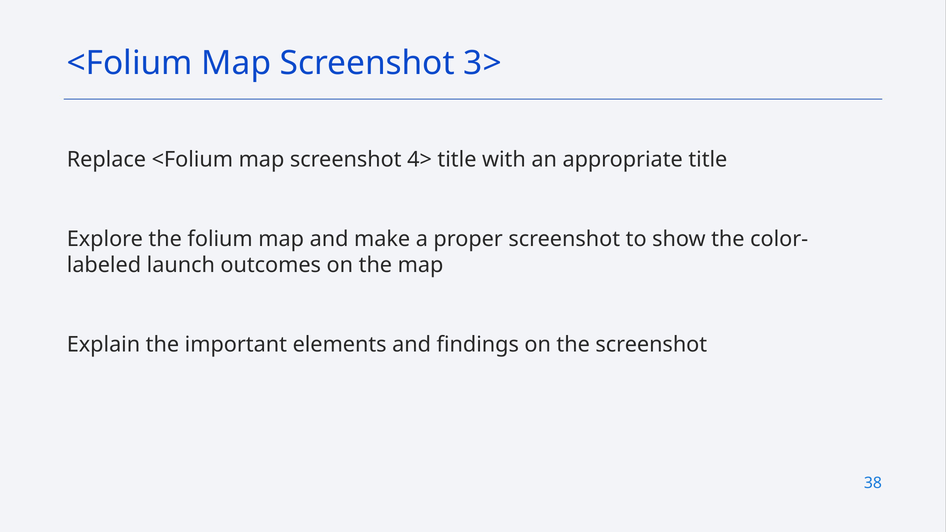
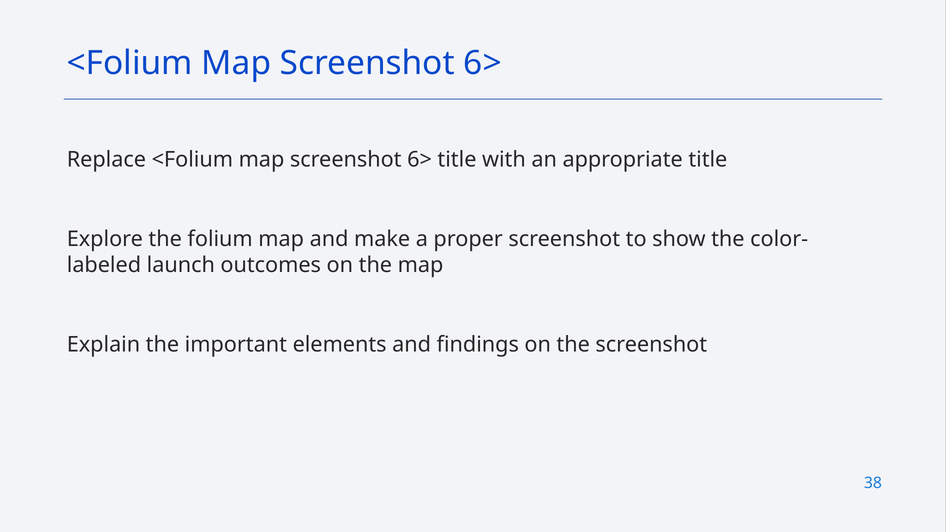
3>: 3> -> 6> (483, 63)
4>: 4> -> 6> (420, 160)
